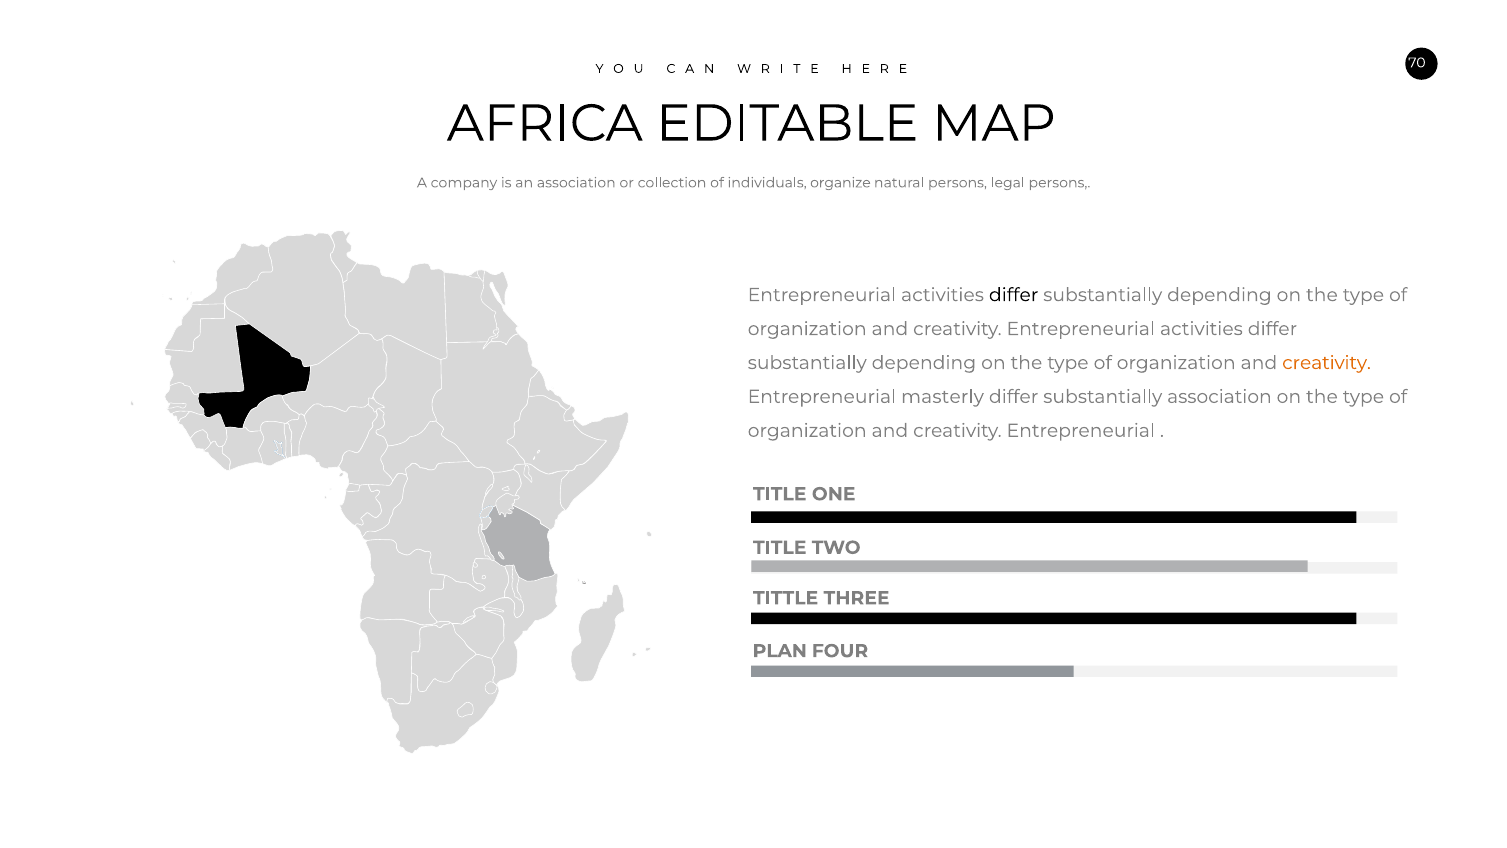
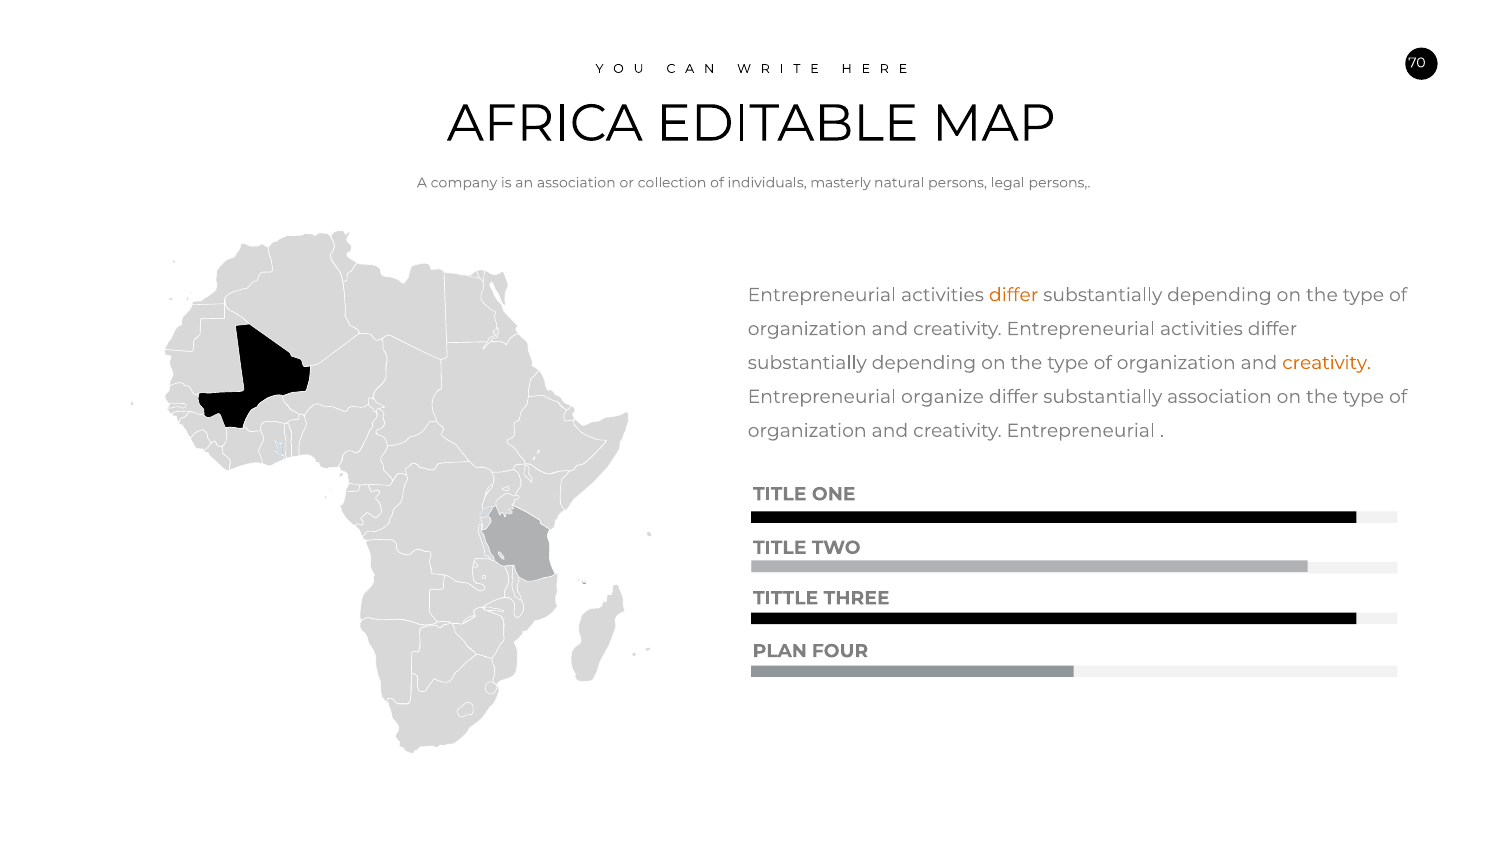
organize: organize -> masterly (840, 183)
differ colour: black -> orange (1014, 295)
masterly: masterly -> organize (942, 397)
